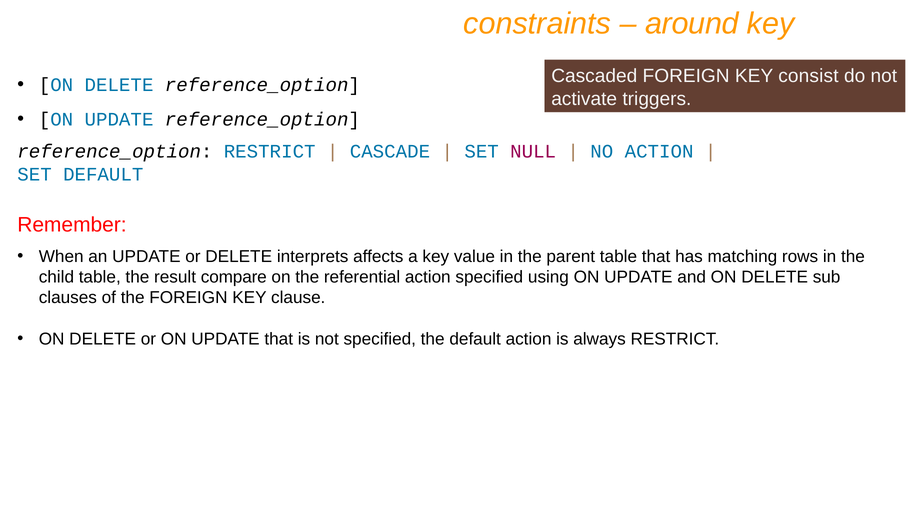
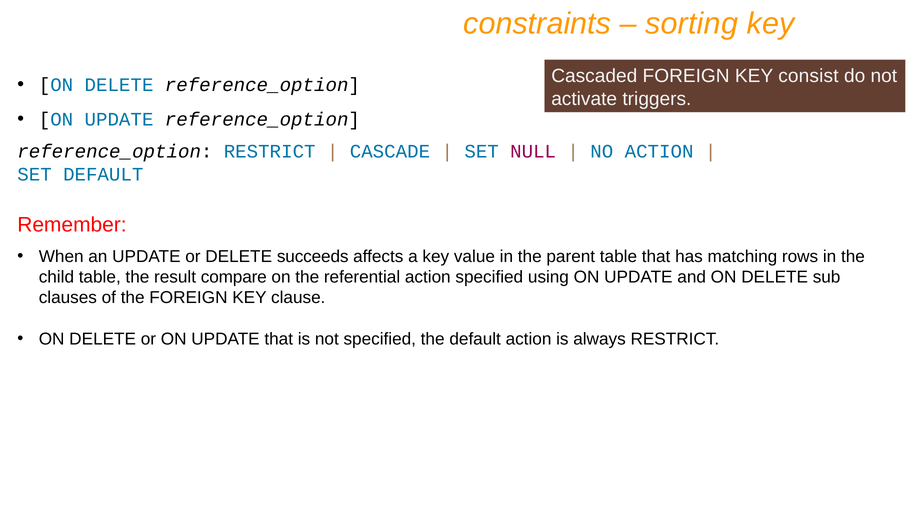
around: around -> sorting (692, 24)
interprets: interprets -> succeeds (313, 257)
